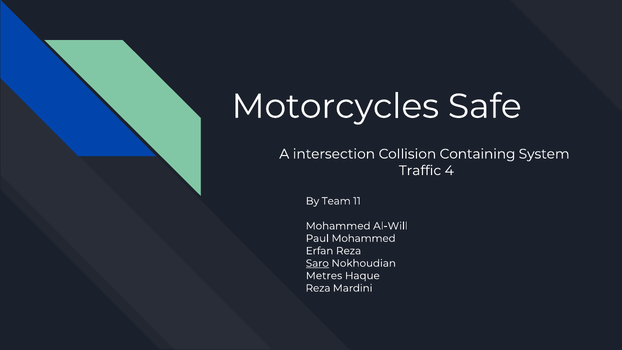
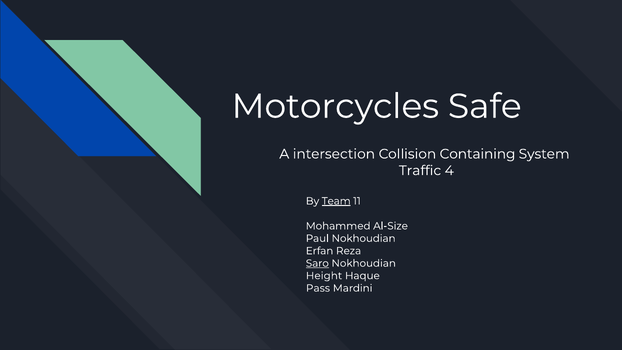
Team underline: none -> present (336, 201)
Al-Will: Al-Will -> Al-Size (391, 226)
Paul Mohammed: Mohammed -> Nokhoudian (364, 238)
Metres: Metres -> Height (324, 276)
Reza: Reza -> Pass (318, 288)
